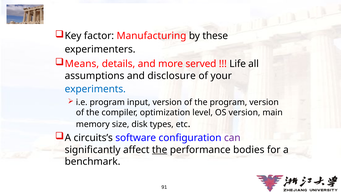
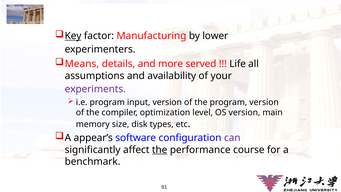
Key underline: none -> present (73, 36)
these: these -> lower (215, 36)
disclosure: disclosure -> availability (172, 76)
experiments colour: blue -> purple (95, 89)
circuits’s: circuits’s -> appear’s (93, 138)
bodies: bodies -> course (249, 150)
